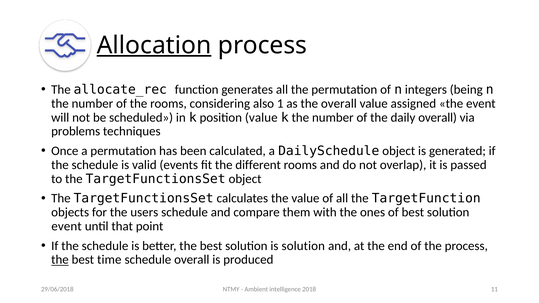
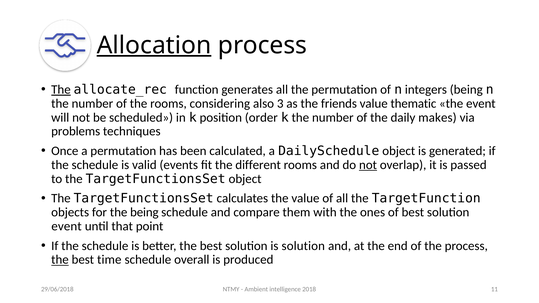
The underline: none -> present (61, 90)
1: 1 -> 3 (280, 104)
the overall: overall -> friends (339, 104)
assigned: assigned -> thematic (413, 104)
position value: value -> order (261, 118)
daily overall: overall -> makes (437, 118)
not underline: none -> present (368, 165)
the users: users -> being (144, 212)
